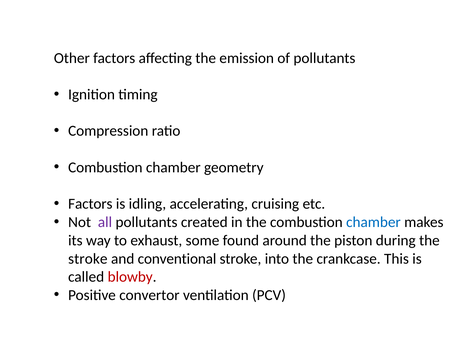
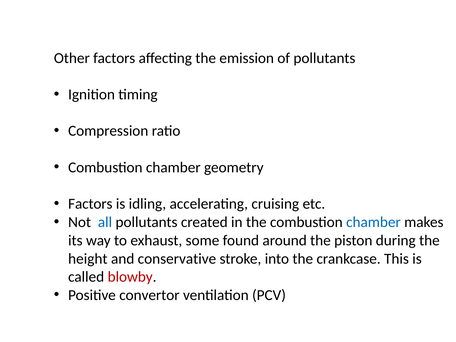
all colour: purple -> blue (105, 222)
stroke: stroke -> height (88, 259)
conventional: conventional -> conservative (177, 259)
